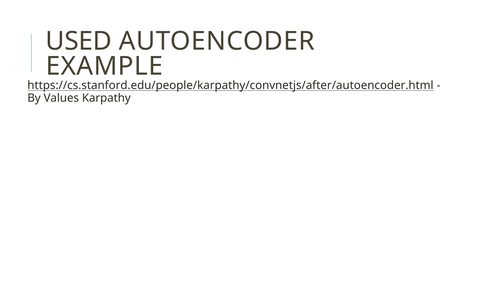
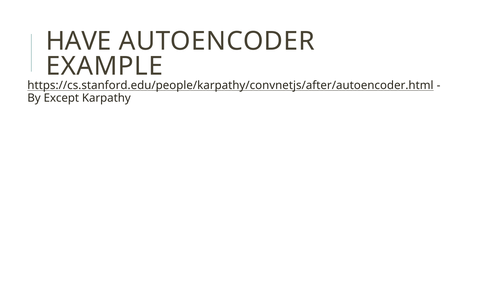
USED: USED -> HAVE (79, 41)
Values: Values -> Except (61, 98)
